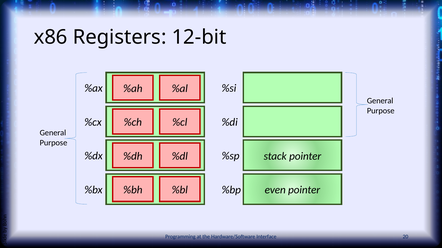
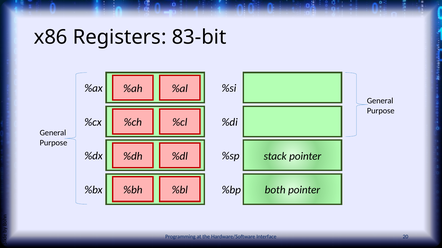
12-bit: 12-bit -> 83-bit (199, 37)
even: even -> both (275, 190)
